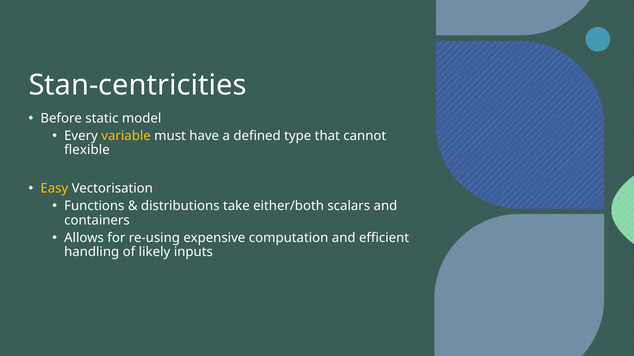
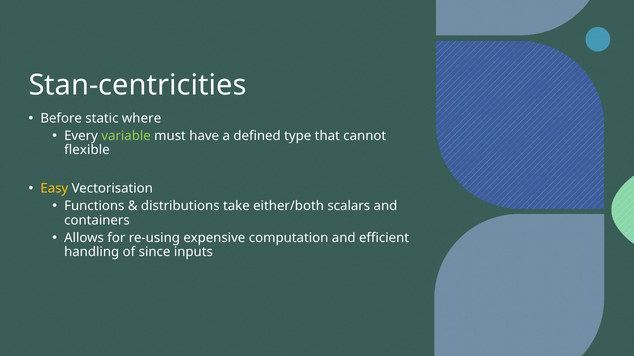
model: model -> where (142, 118)
variable colour: yellow -> light green (126, 136)
likely: likely -> since (155, 253)
